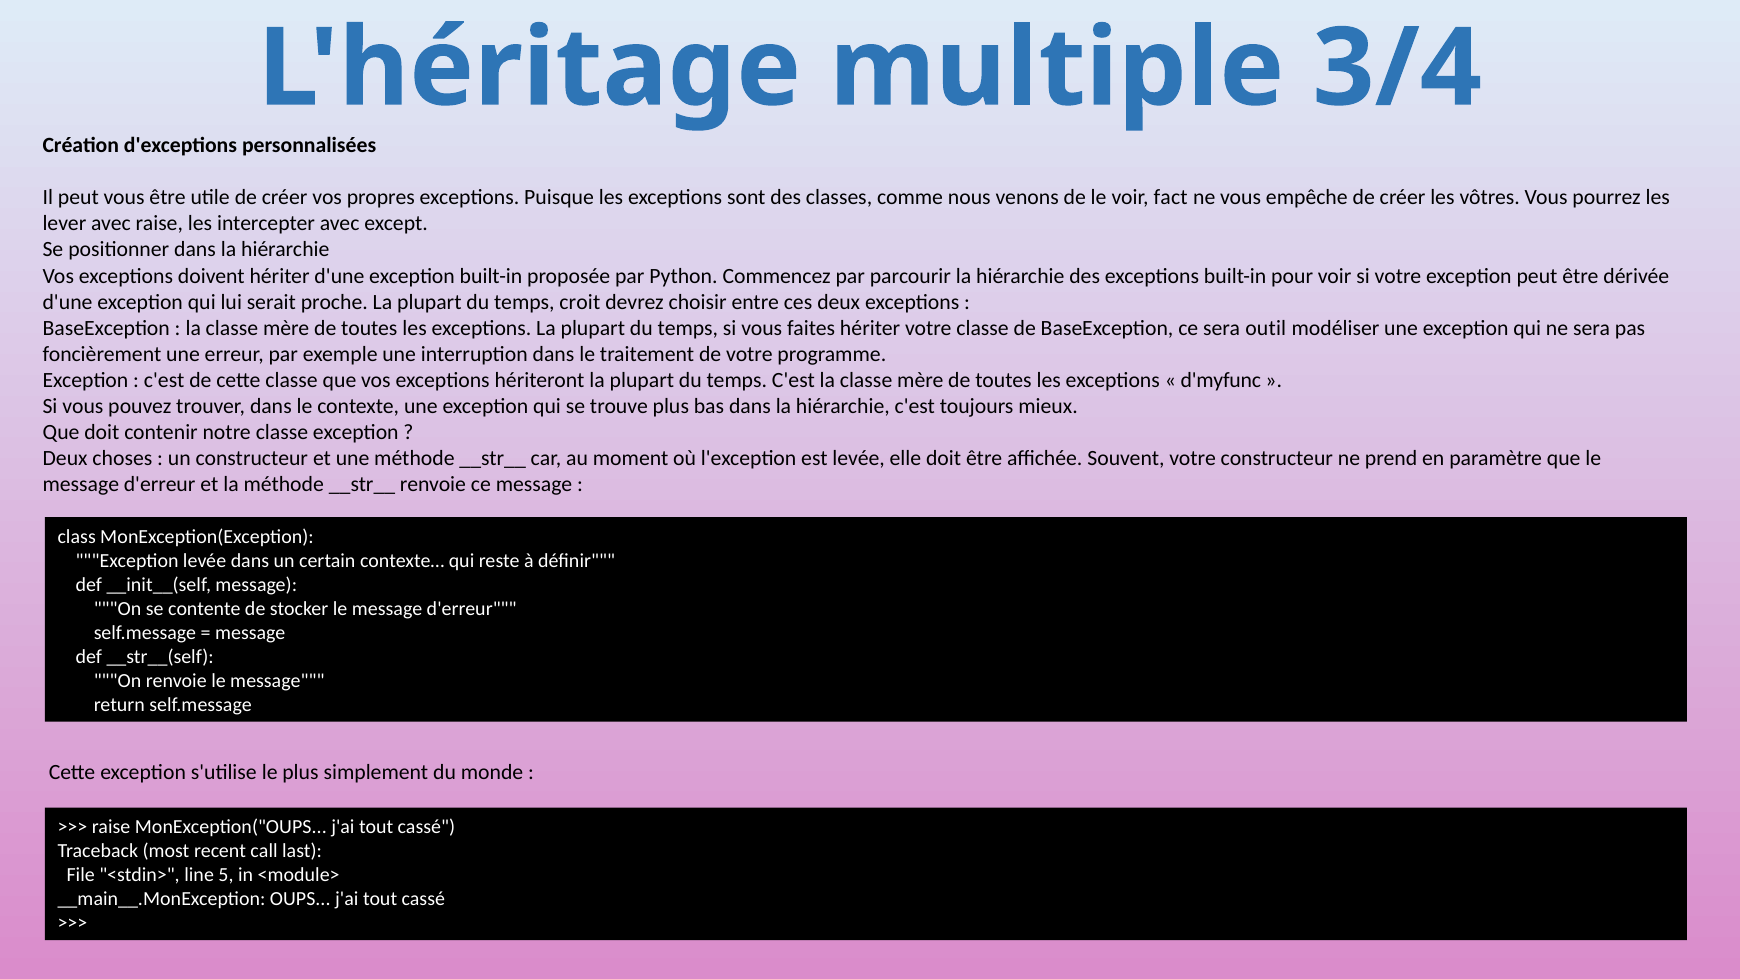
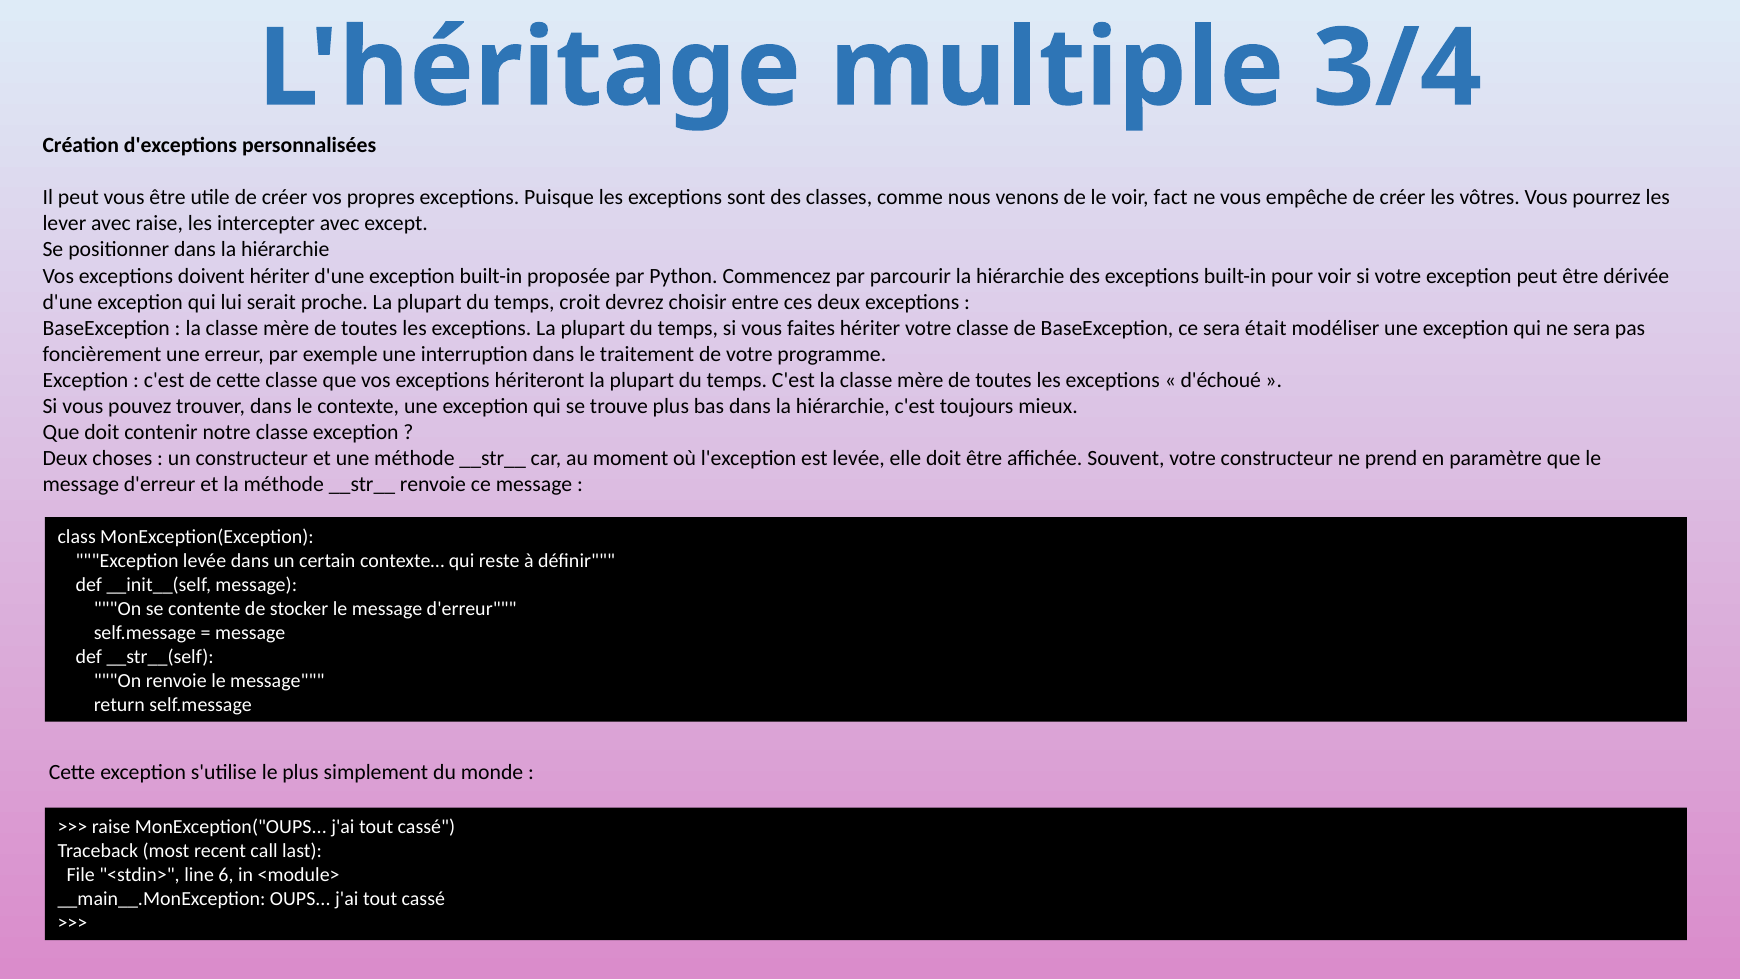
outil: outil -> était (1266, 328)
d'myfunc: d'myfunc -> d'échoué (1221, 380)
5: 5 -> 6 (226, 875)
